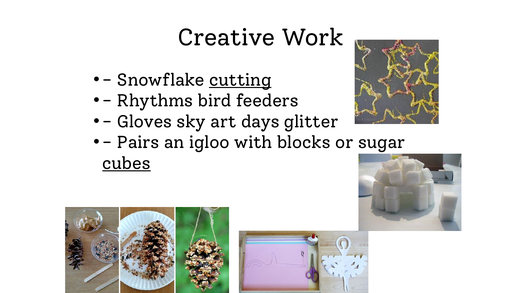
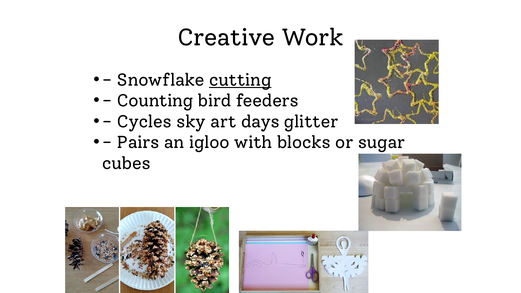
Rhythms: Rhythms -> Counting (155, 101)
Gloves: Gloves -> Cycles (144, 122)
cubes underline: present -> none (126, 163)
